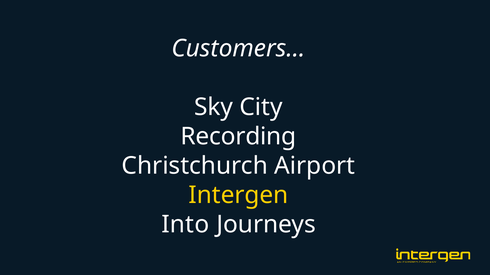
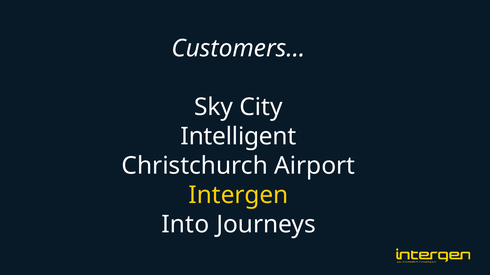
Recording: Recording -> Intelligent (238, 137)
